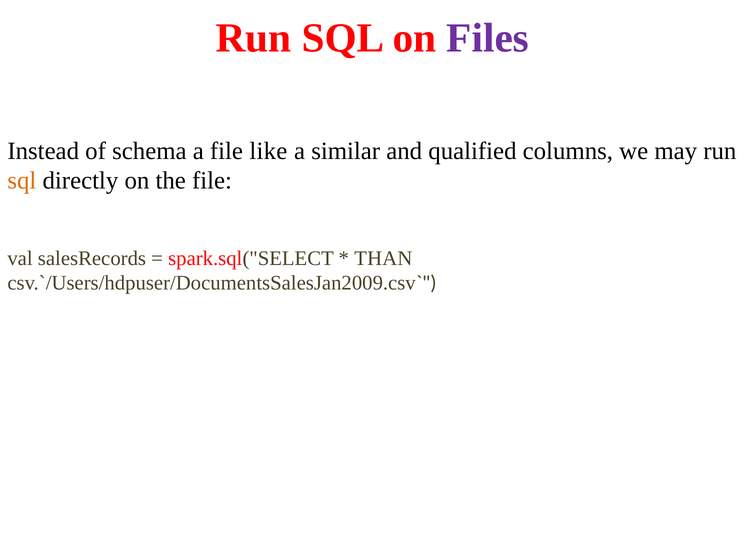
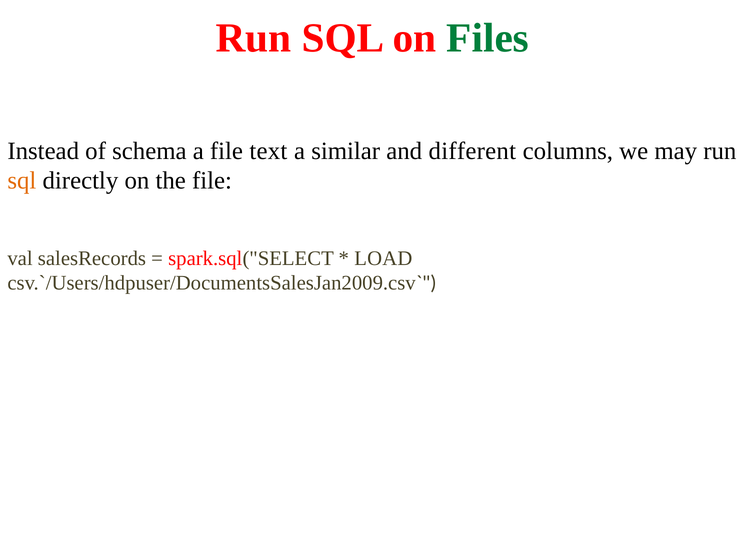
Files colour: purple -> green (488, 38)
like: like -> text (268, 151)
qualified: qualified -> different (472, 151)
THAN: THAN -> LOAD (383, 258)
